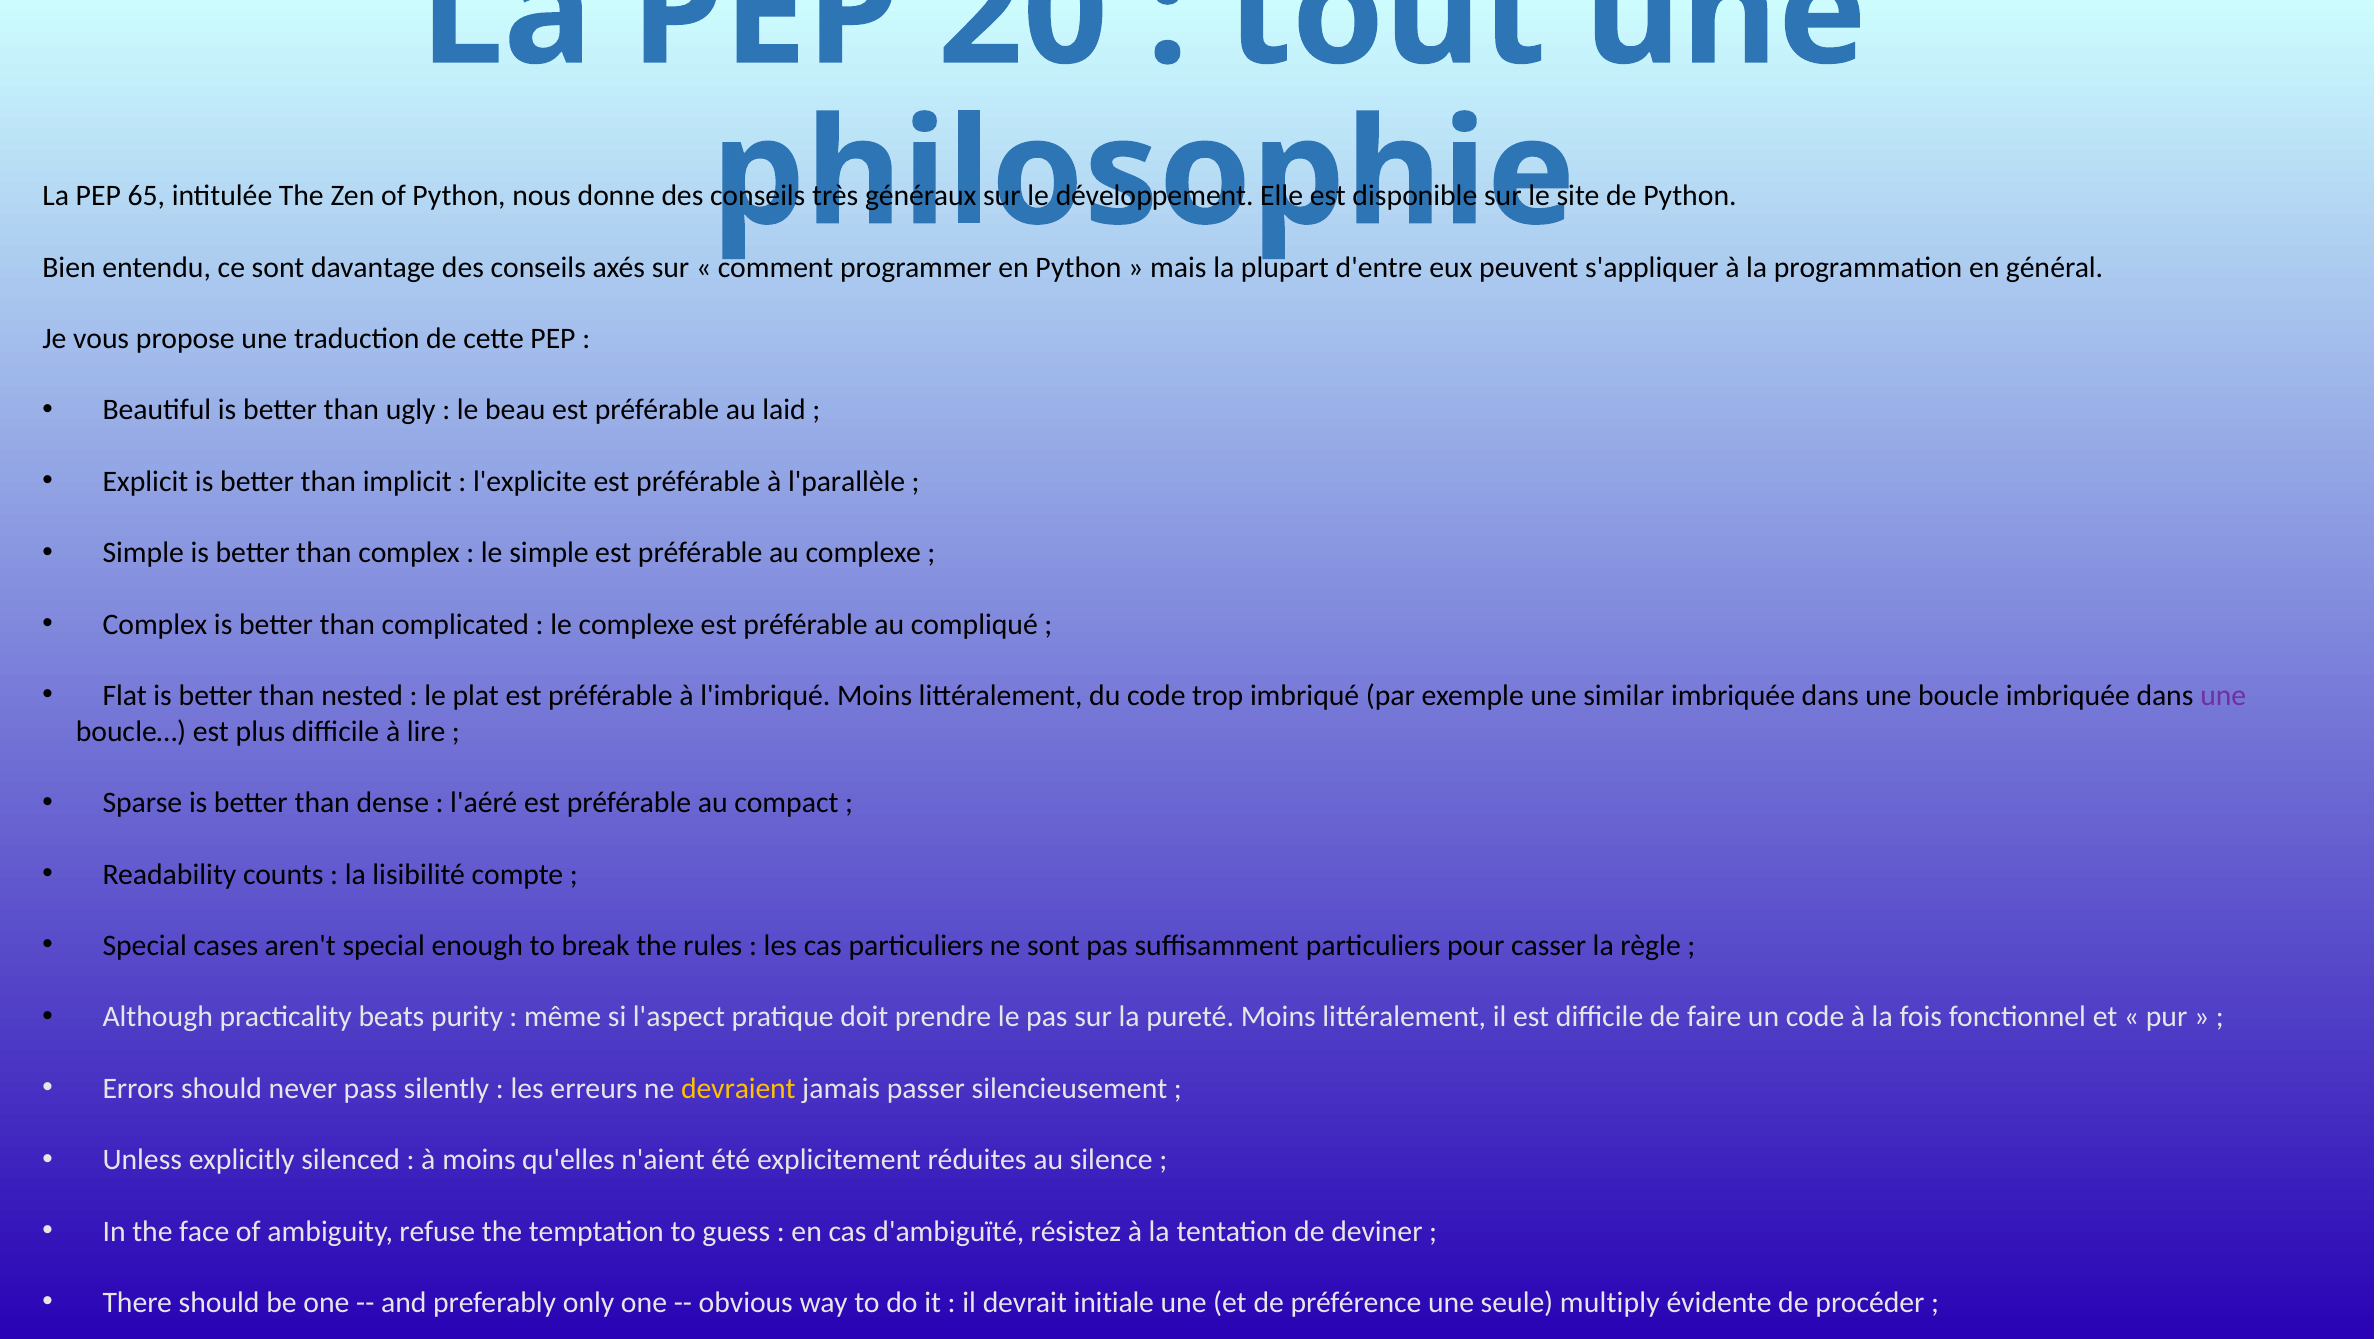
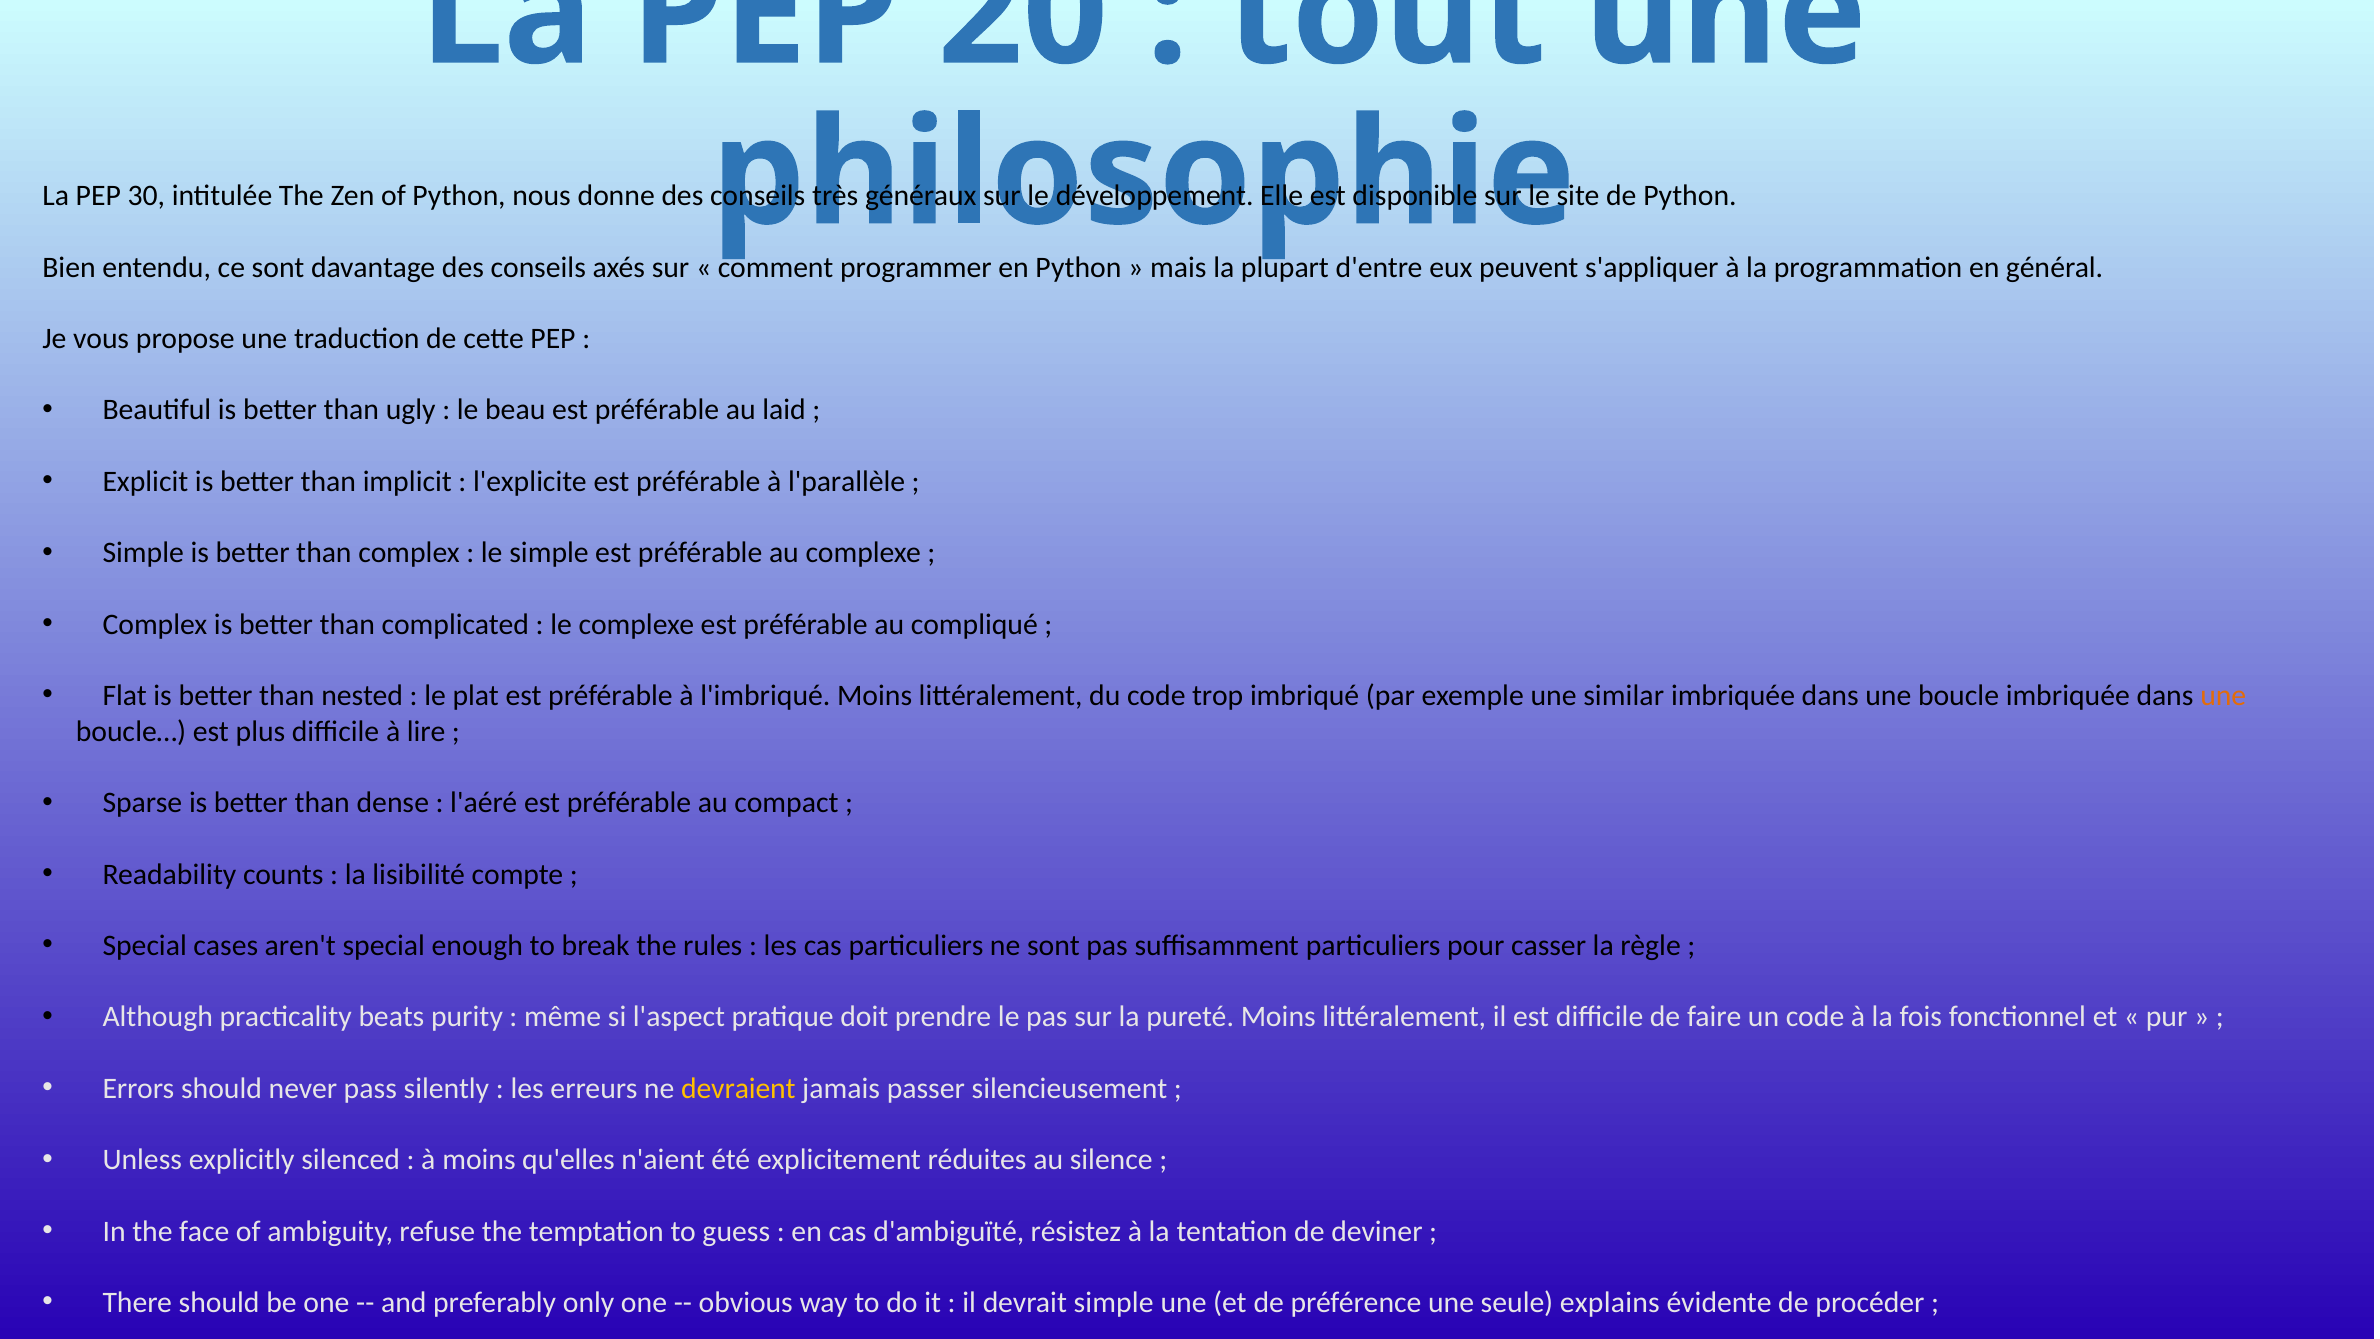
65: 65 -> 30 (146, 196)
une colour: purple -> orange (2223, 696)
devrait initiale: initiale -> simple (1114, 1303)
multiply: multiply -> explains (1610, 1303)
